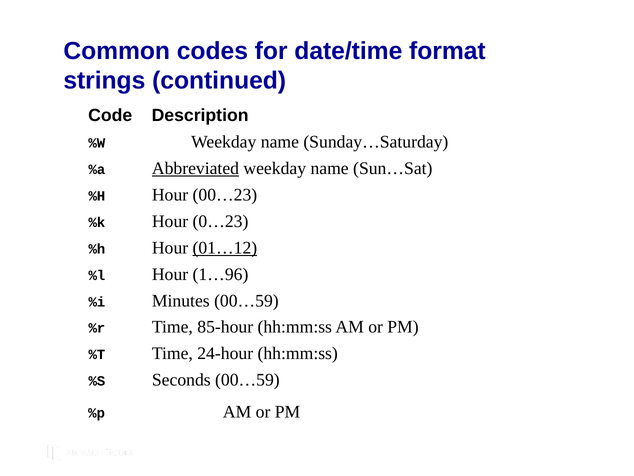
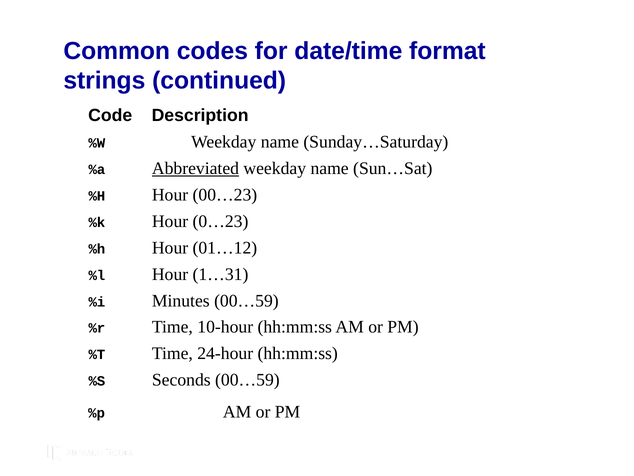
01…12 underline: present -> none (225, 248)
1…96: 1…96 -> 1…31 (220, 274)
85-hour: 85-hour -> 10-hour (225, 327)
